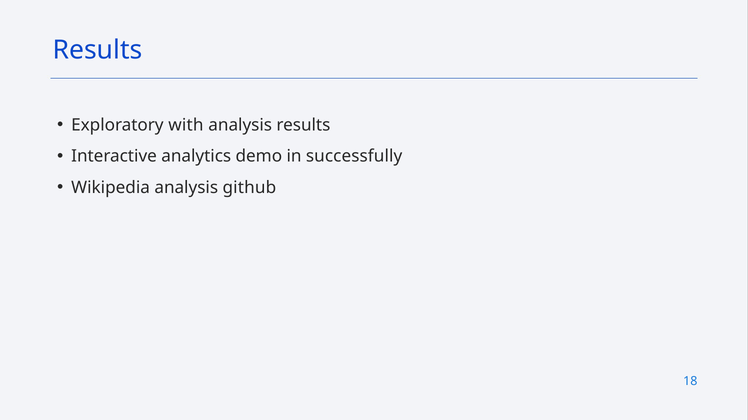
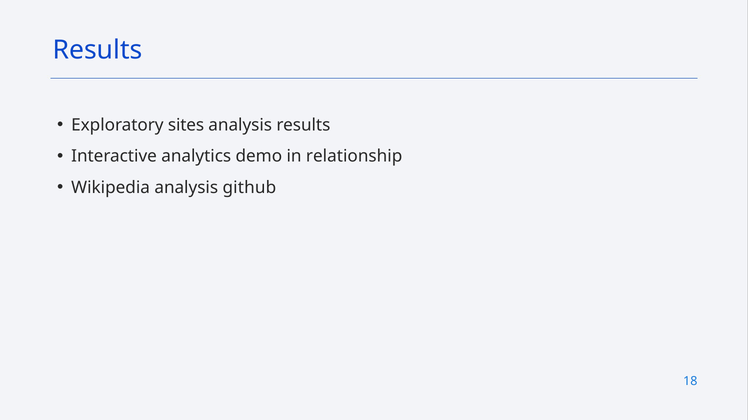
with: with -> sites (186, 125)
successfully: successfully -> relationship (354, 157)
